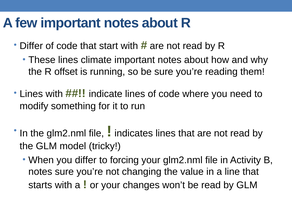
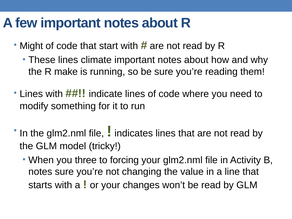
Differ: Differ -> Might (31, 46)
offset: offset -> make (66, 72)
you differ: differ -> three (86, 160)
